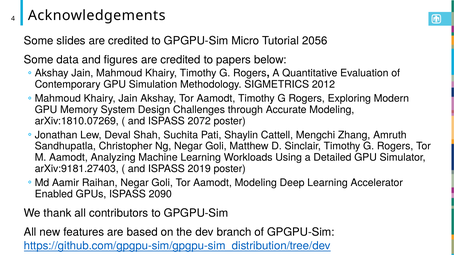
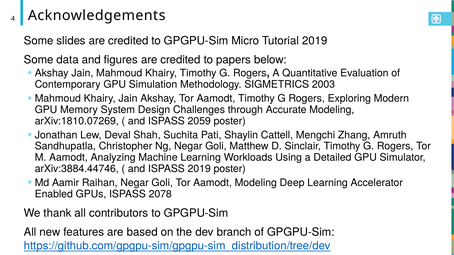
Tutorial 2056: 2056 -> 2019 (315, 41)
2012: 2012 -> 2003 (323, 85)
2072: 2072 -> 2059 (199, 121)
arXiv:9181.27403: arXiv:9181.27403 -> arXiv:3884.44746 (77, 169)
2090: 2090 -> 2078 (160, 194)
